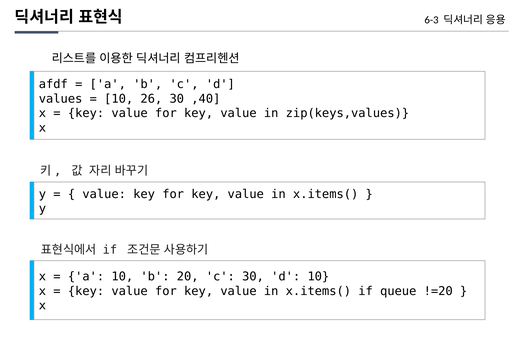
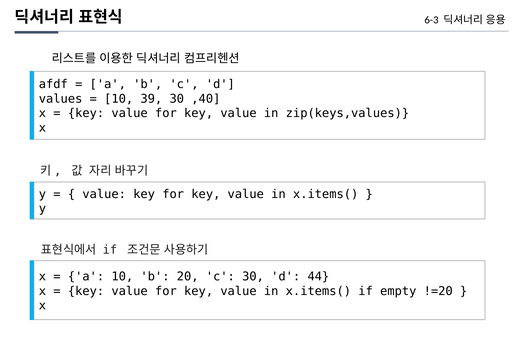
26: 26 -> 39 (151, 99)
d 10: 10 -> 44 (318, 277)
queue: queue -> empty (398, 291)
